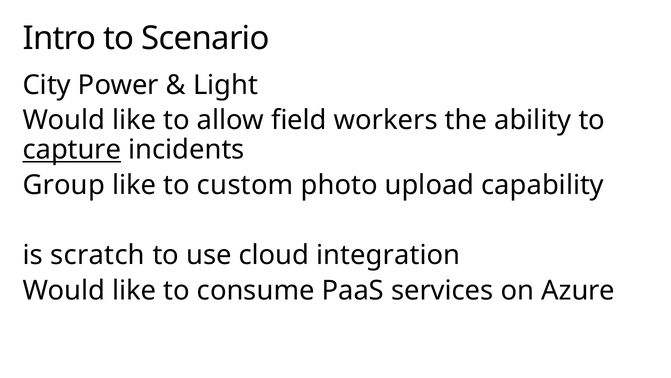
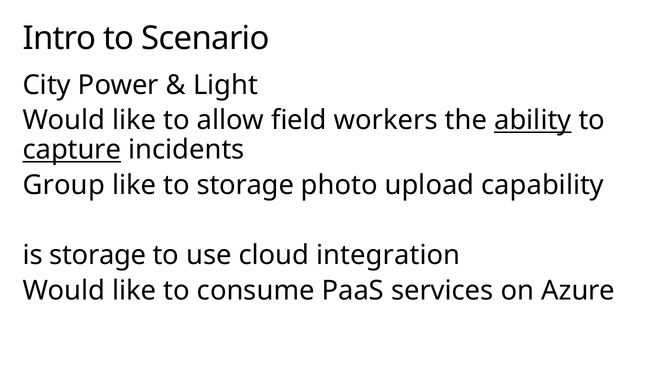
ability underline: none -> present (533, 120)
to custom: custom -> storage (245, 185)
is scratch: scratch -> storage (98, 255)
